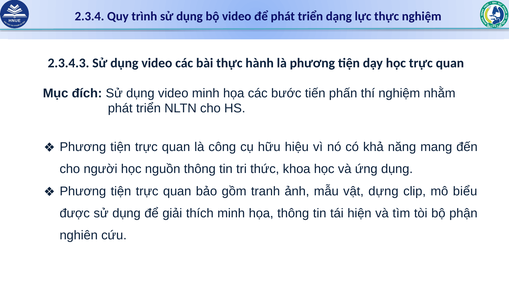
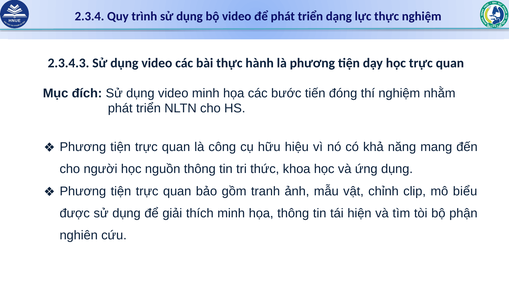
phấn: phấn -> đóng (343, 93)
dựng: dựng -> chỉnh (384, 191)
